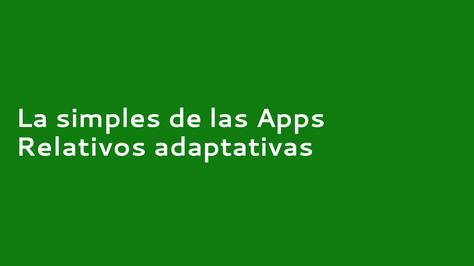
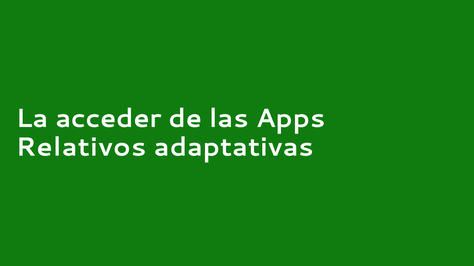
simples: simples -> acceder (108, 119)
